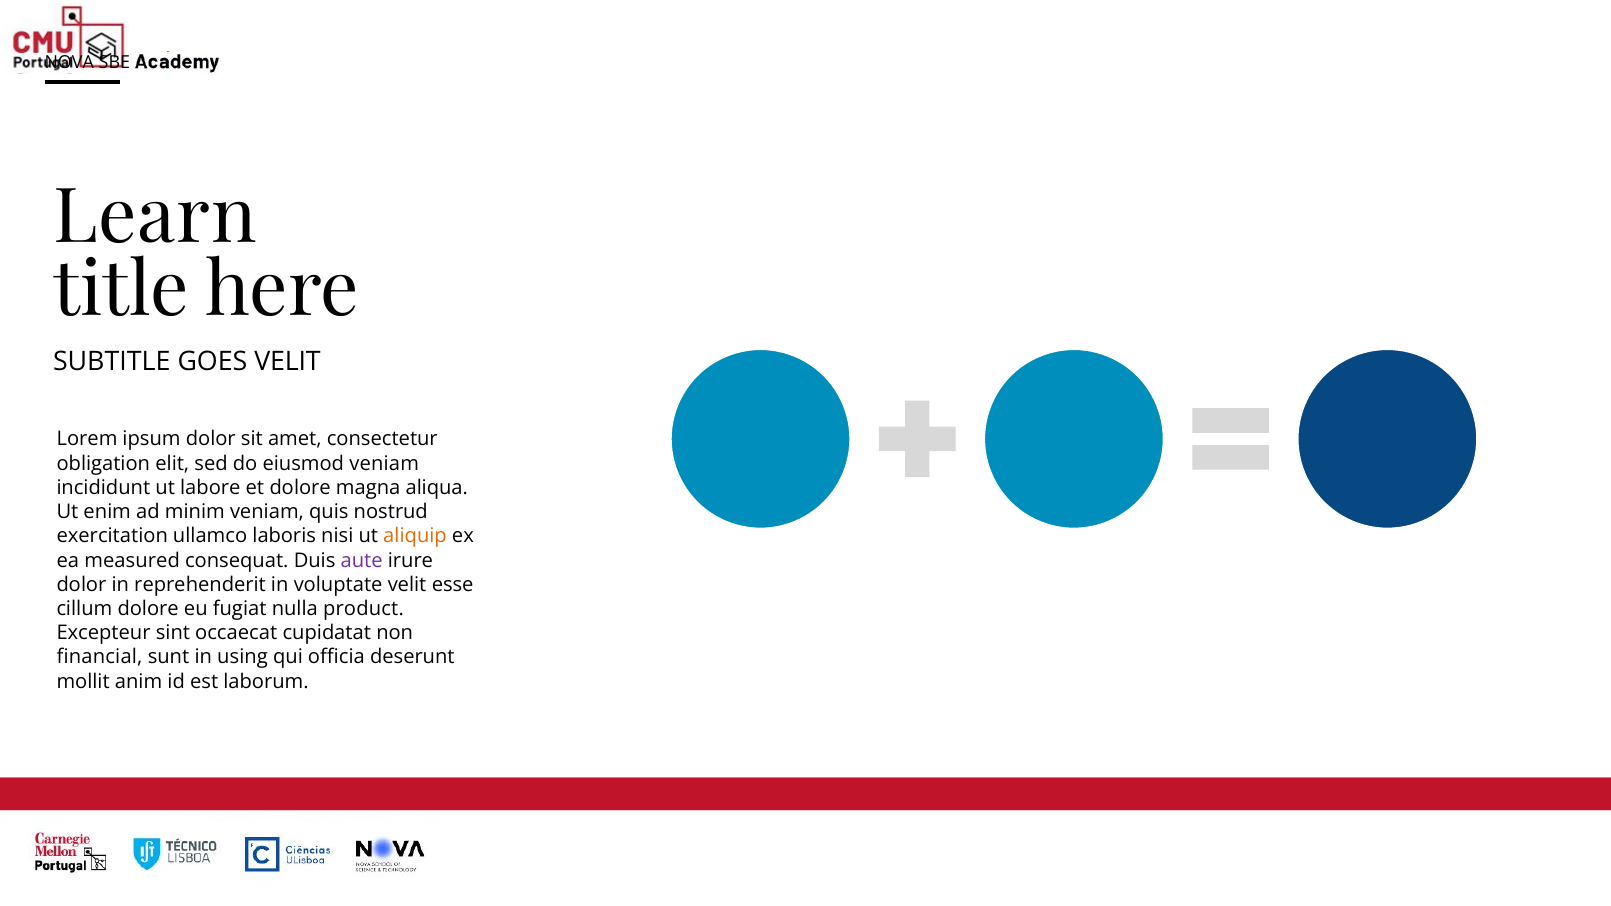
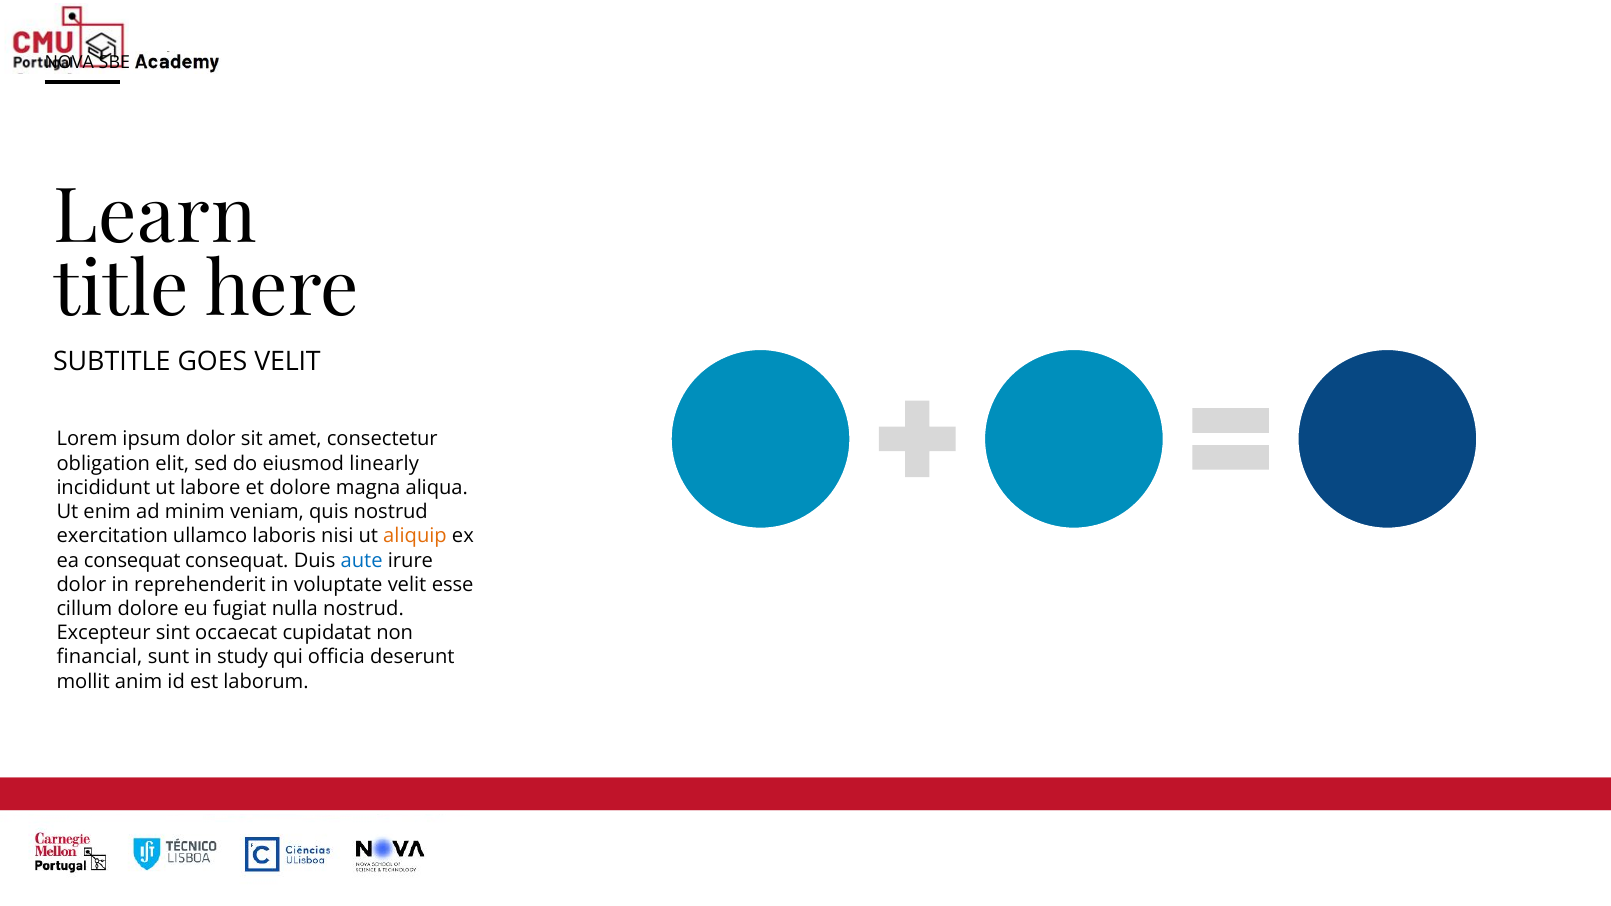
eiusmod veniam: veniam -> linearly (384, 464)
ea measured: measured -> consequat (132, 560)
aute colour: purple -> blue (362, 560)
nulla product: product -> nostrud (363, 609)
using: using -> study (243, 657)
